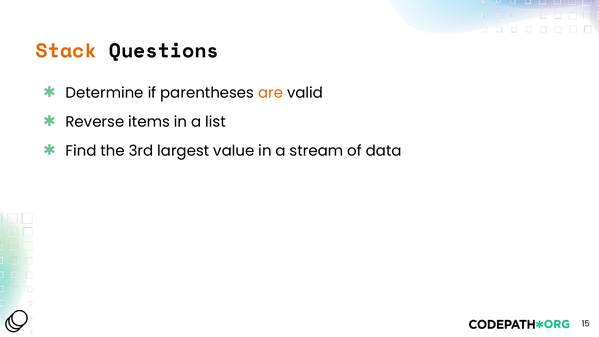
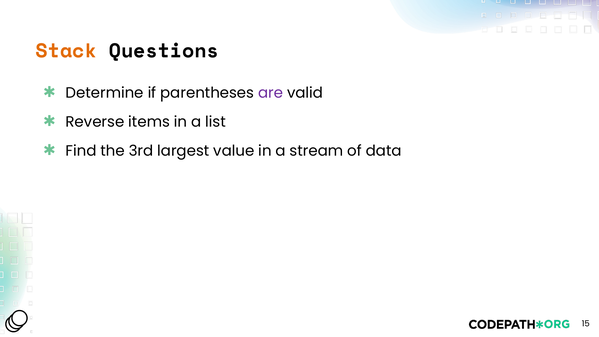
are colour: orange -> purple (271, 93)
